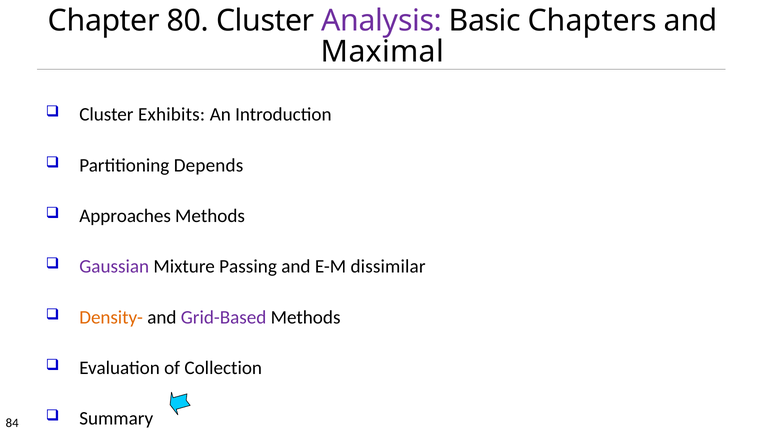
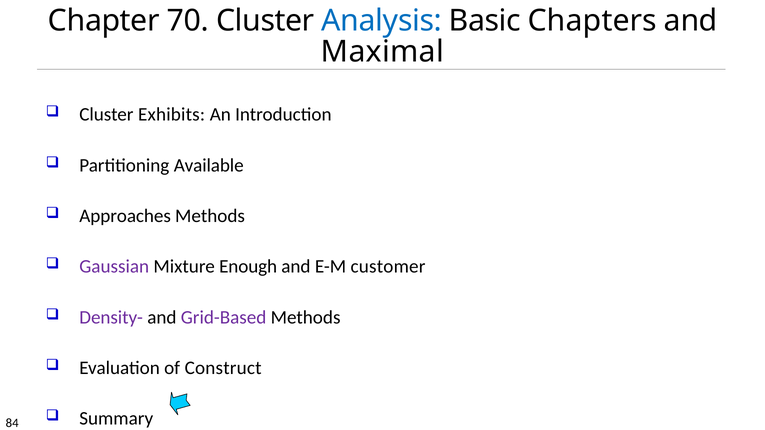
80: 80 -> 70 (188, 21)
Analysis colour: purple -> blue (382, 21)
Depends: Depends -> Available (209, 165)
Passing: Passing -> Enough (248, 267)
dissimilar: dissimilar -> customer (388, 267)
Density- colour: orange -> purple (111, 317)
Collection: Collection -> Construct (223, 368)
